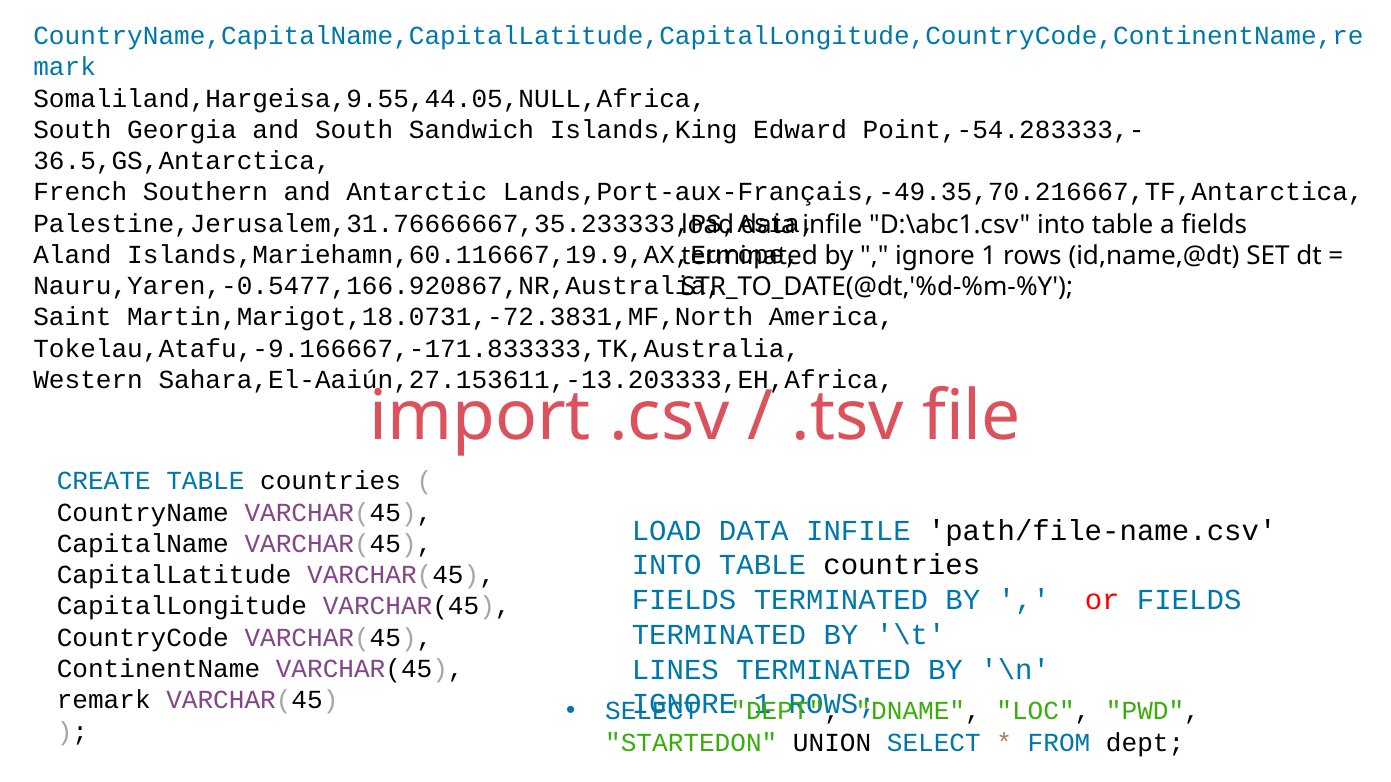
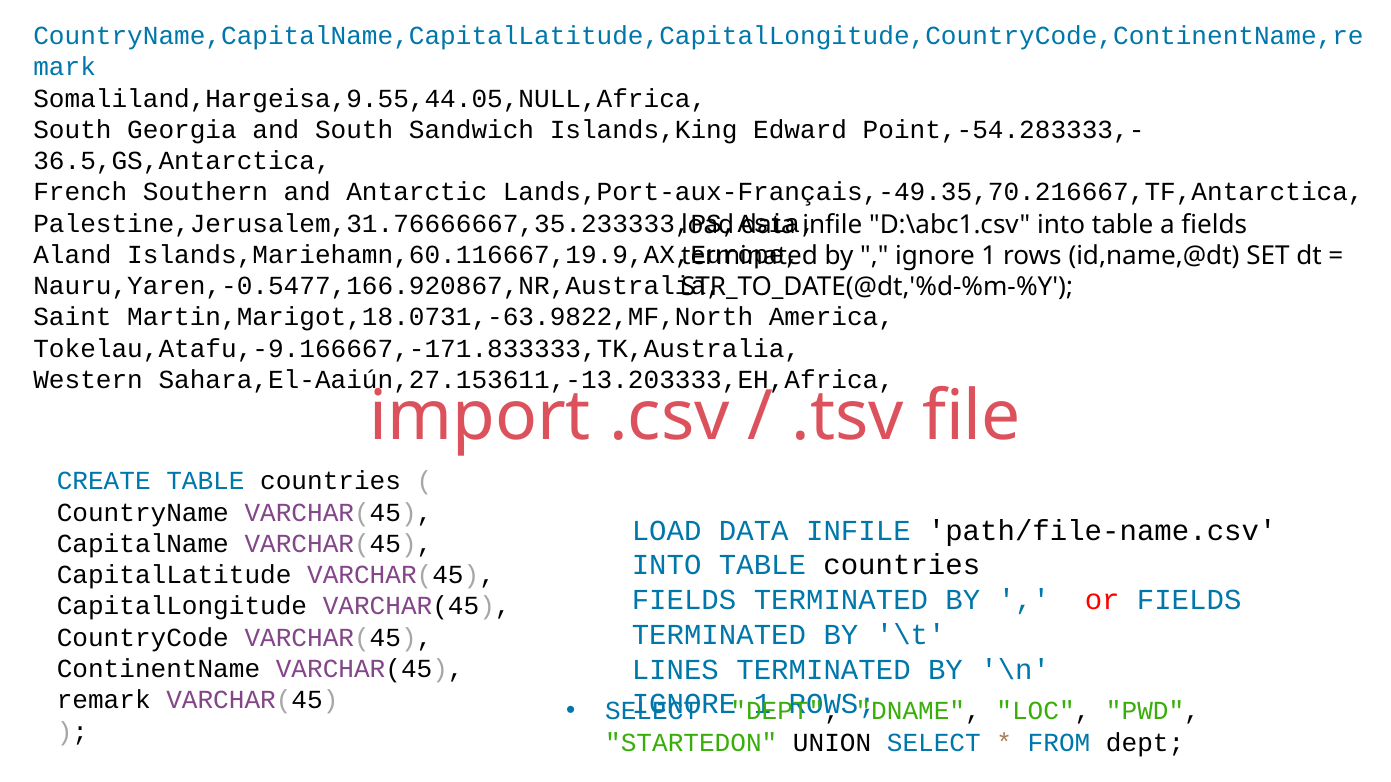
Martin,Marigot,18.0731,-72.3831,MF,North: Martin,Marigot,18.0731,-72.3831,MF,North -> Martin,Marigot,18.0731,-63.9822,MF,North (440, 318)
